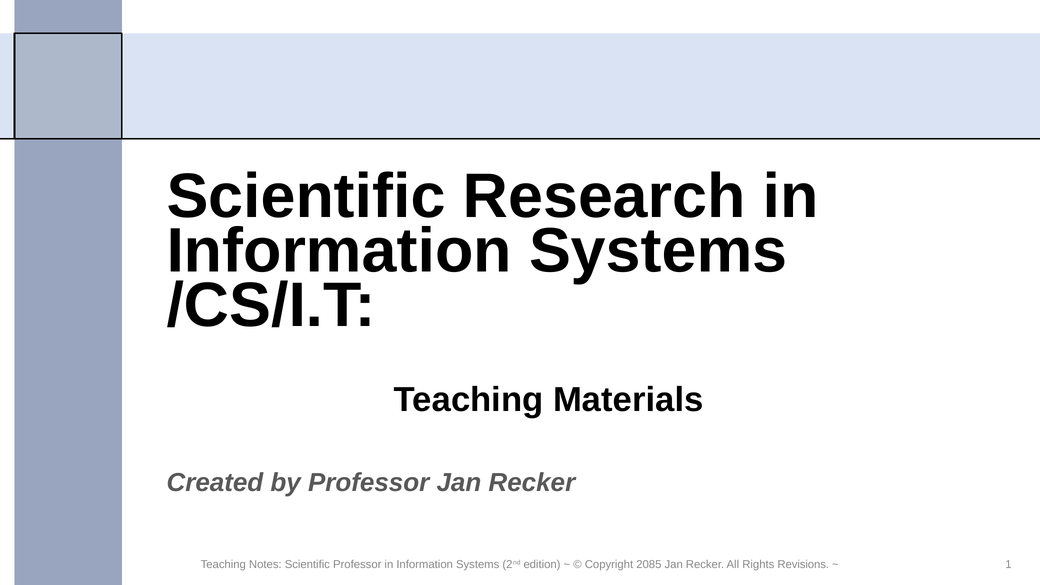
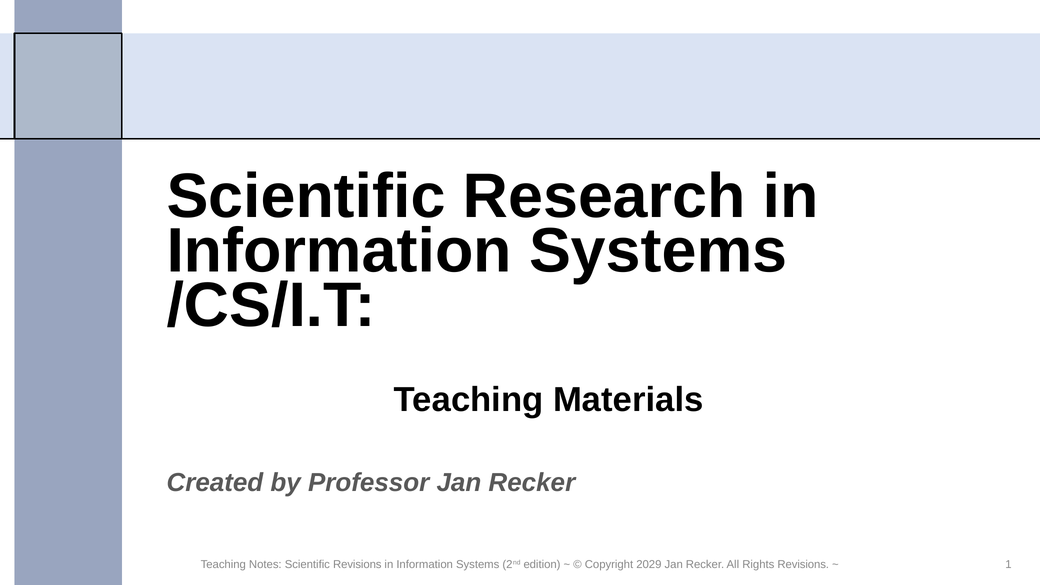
Scientific Professor: Professor -> Revisions (357, 564)
2085: 2085 -> 2029 (649, 564)
